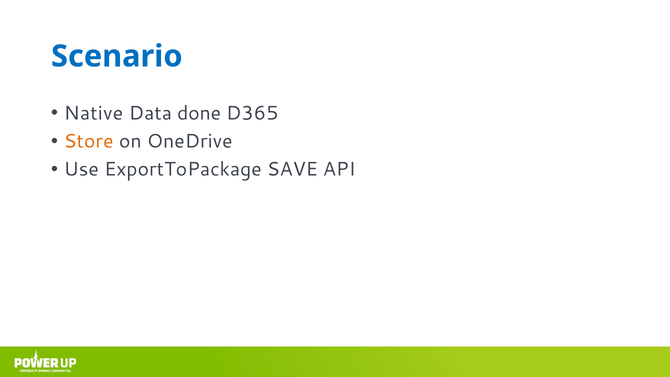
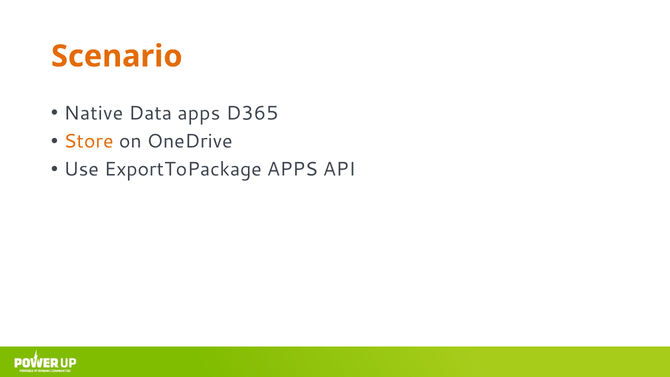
Scenario colour: blue -> orange (117, 56)
Data done: done -> apps (199, 113)
ExportToPackage SAVE: SAVE -> APPS (292, 169)
